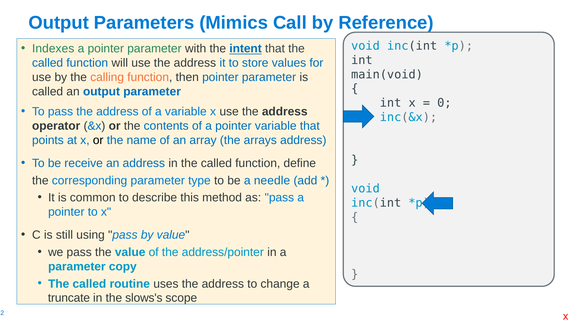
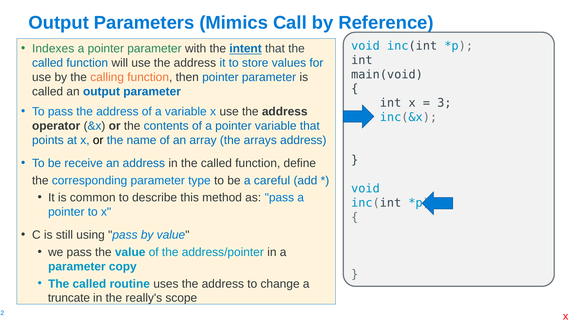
0: 0 -> 3 (444, 103)
needle: needle -> careful (272, 181)
slows's: slows's -> really's (144, 298)
